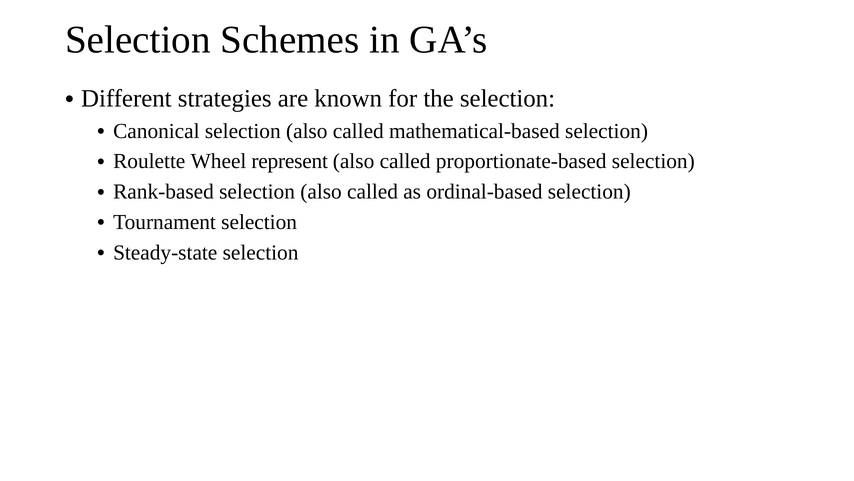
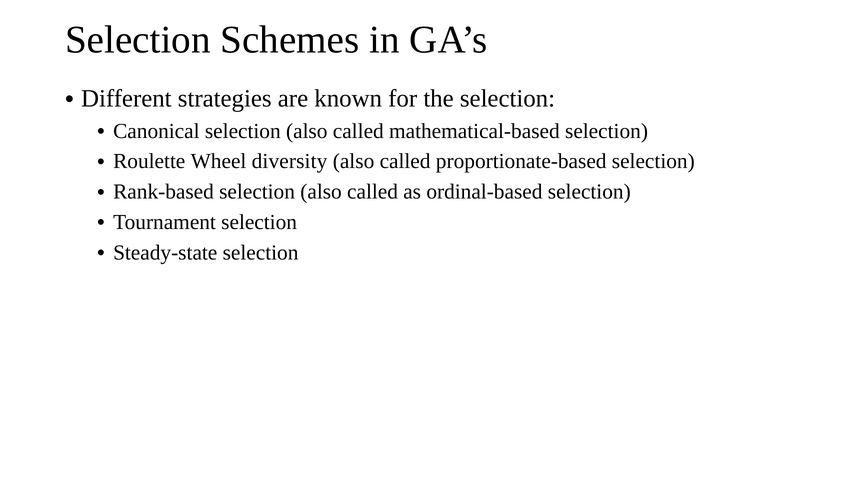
represent: represent -> diversity (290, 161)
